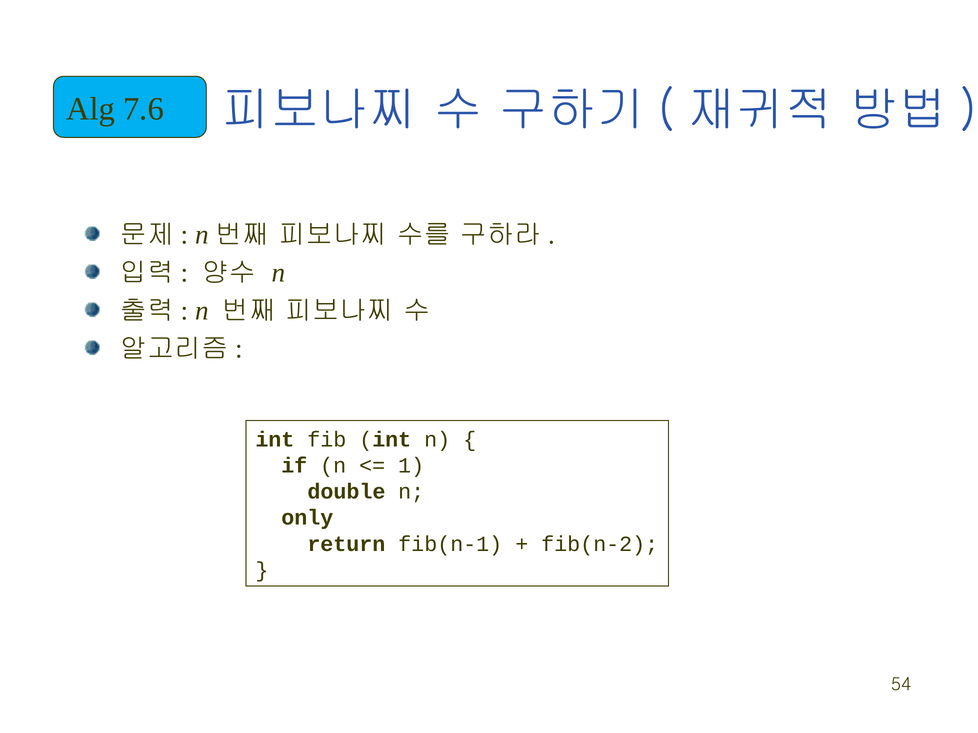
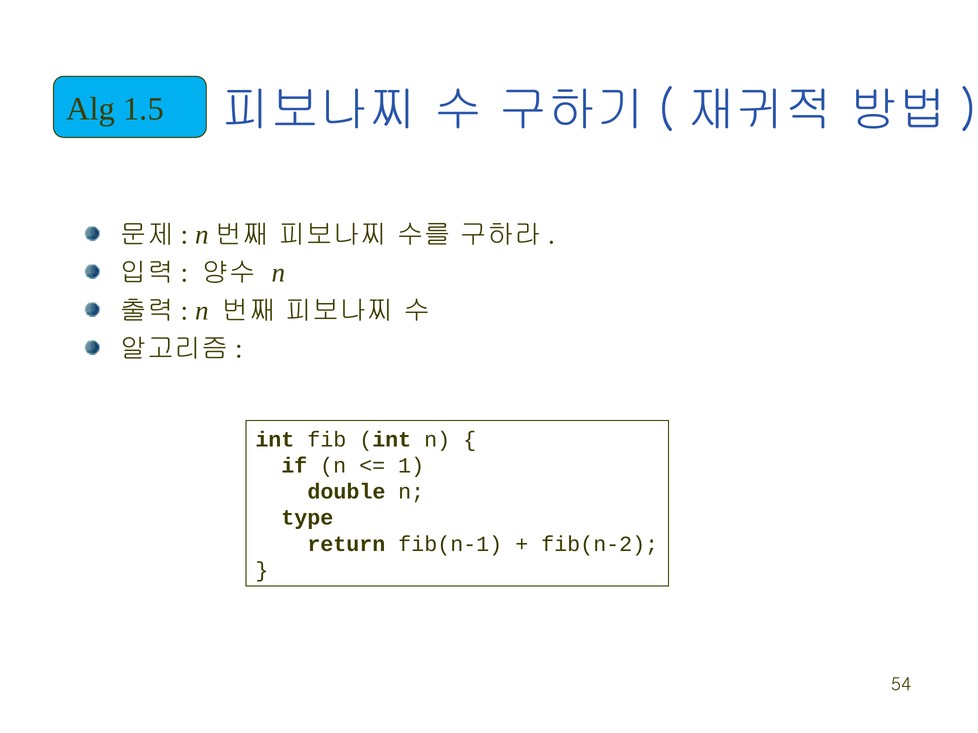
7.6: 7.6 -> 1.5 (144, 109)
only: only -> type (307, 518)
